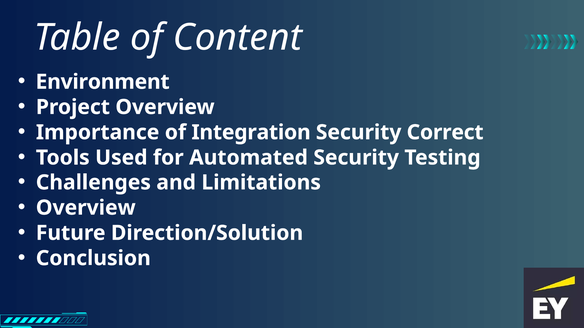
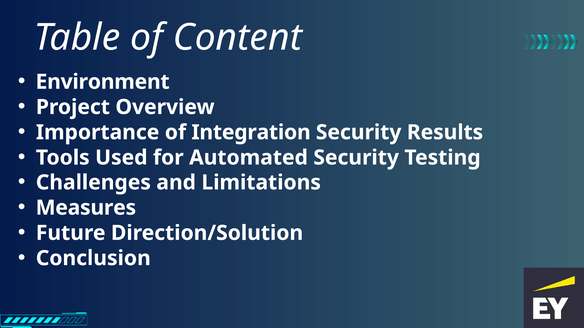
Correct: Correct -> Results (445, 133)
Overview: Overview -> Measures (86, 208)
